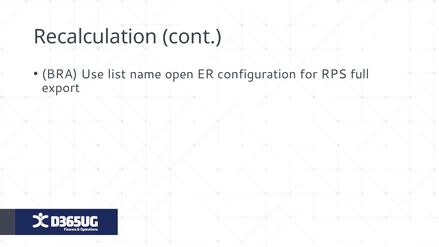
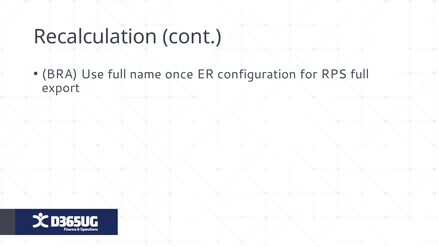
Use list: list -> full (117, 74)
open: open -> once (179, 74)
